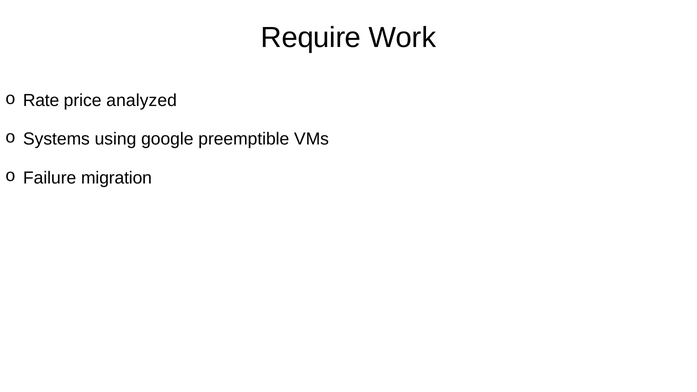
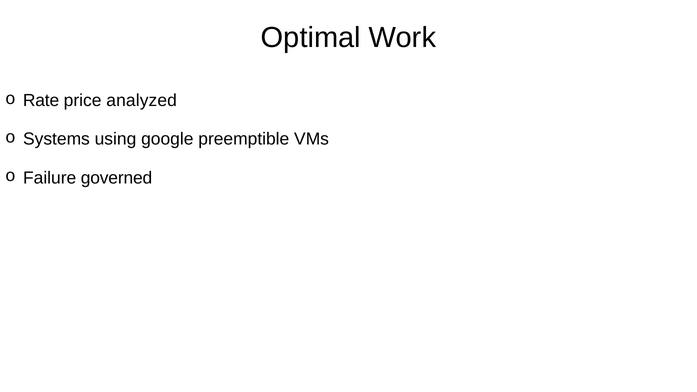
Require: Require -> Optimal (311, 38)
migration: migration -> governed (117, 178)
